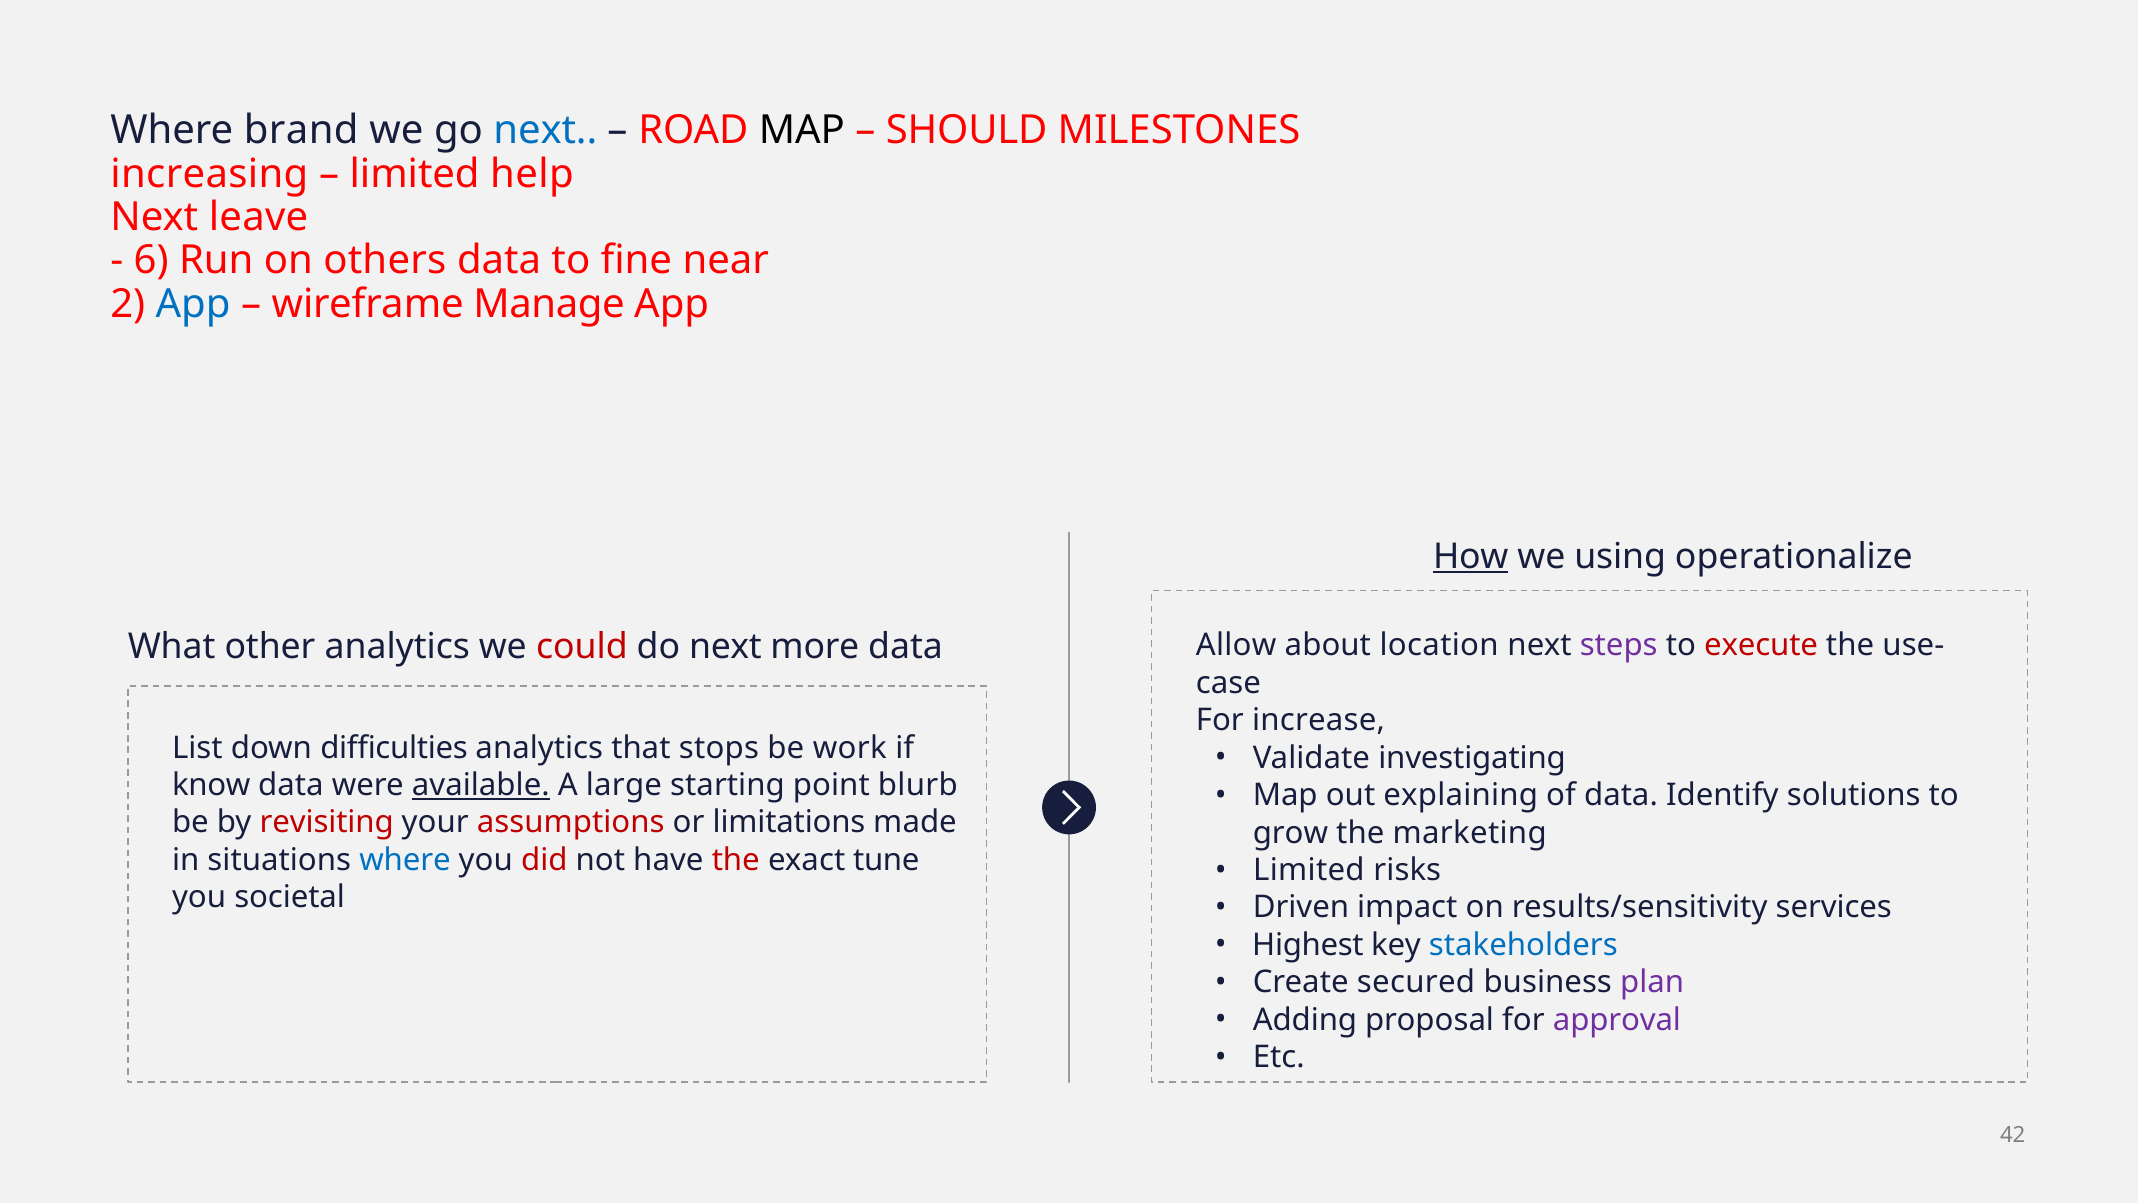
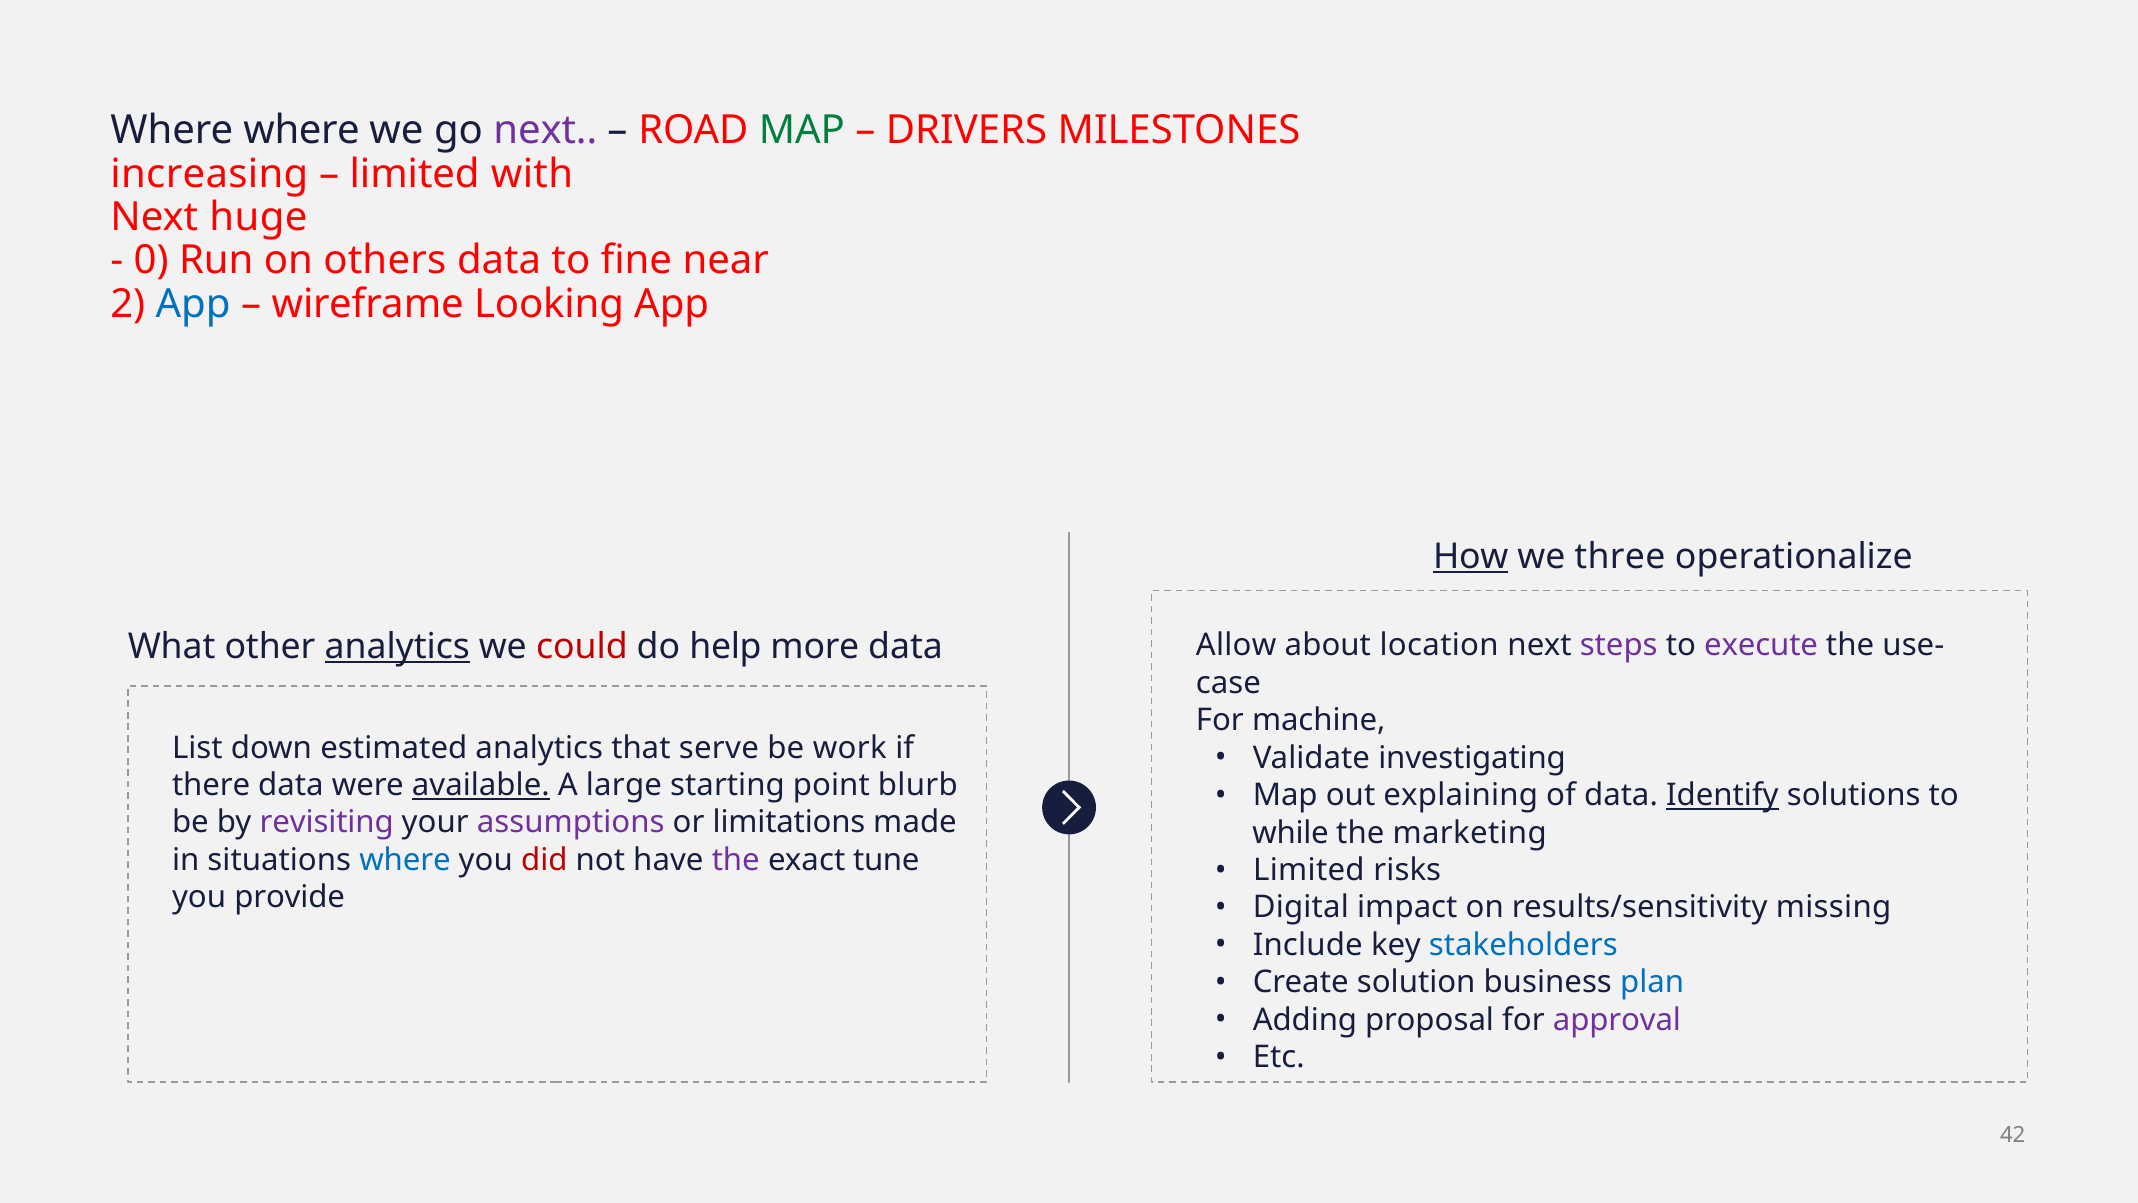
Where brand: brand -> where (302, 131)
next colour: blue -> purple (545, 131)
MAP colour: black -> green (802, 131)
SHOULD: SHOULD -> DRIVERS (967, 131)
help: help -> with (532, 174)
leave: leave -> huge (258, 217)
6: 6 -> 0 (151, 261)
Manage: Manage -> Looking (549, 304)
using: using -> three (1620, 557)
execute colour: red -> purple (1761, 645)
analytics underline: none -> present (397, 647)
do next: next -> help (725, 647)
increase: increase -> machine (1319, 720)
difficulties: difficulties -> estimated (394, 748)
stops: stops -> serve (719, 748)
know: know -> there (211, 785)
Identify underline: none -> present (1722, 795)
revisiting colour: red -> purple (327, 822)
assumptions colour: red -> purple (571, 822)
grow: grow -> while (1291, 832)
the colour: red -> purple (736, 860)
societal: societal -> provide (290, 897)
Driven: Driven -> Digital (1301, 907)
services: services -> missing (1834, 907)
Highest: Highest -> Include (1308, 945)
secured: secured -> solution (1416, 982)
plan colour: purple -> blue (1652, 982)
